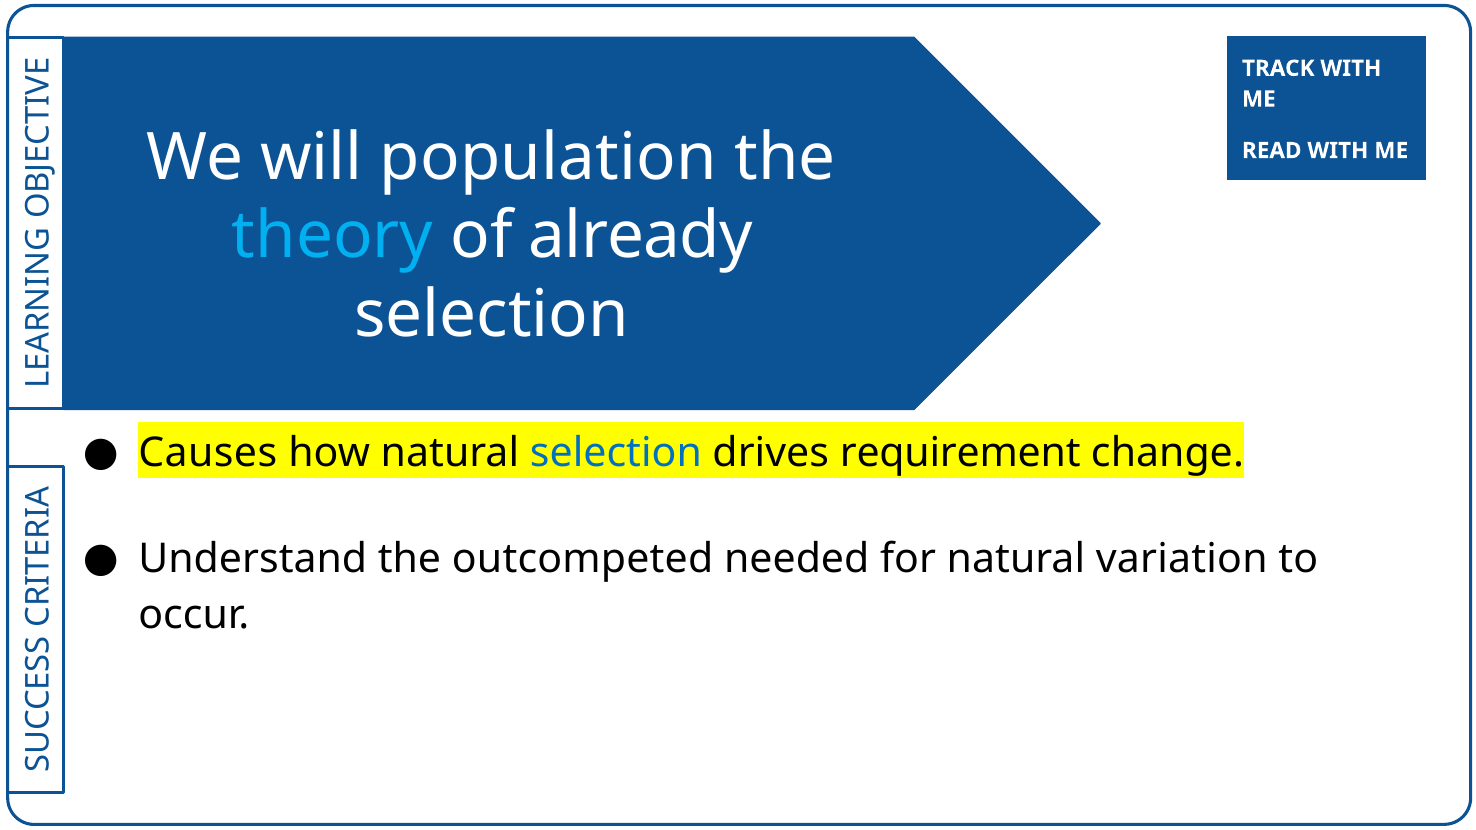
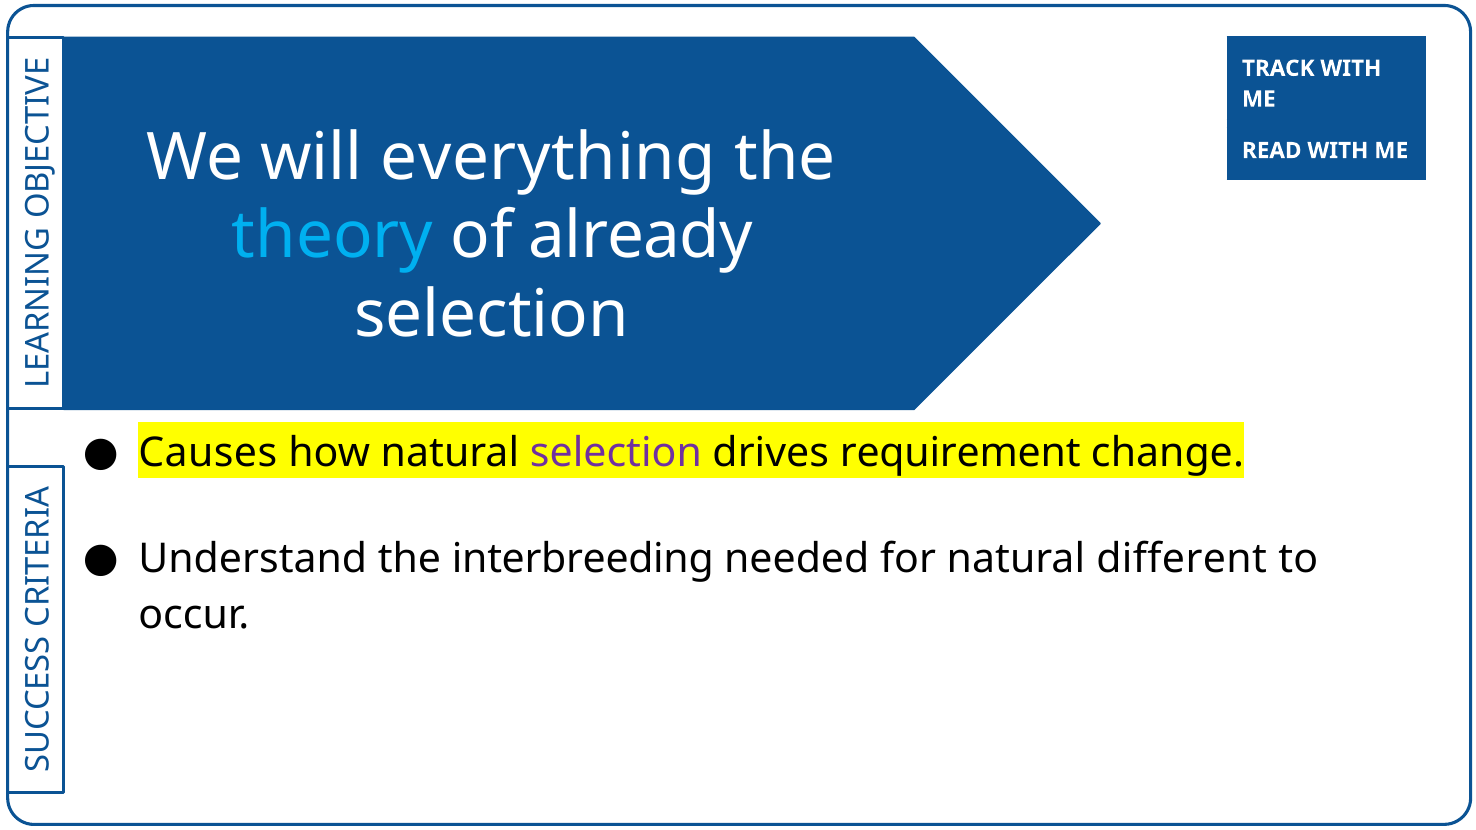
population: population -> everything (548, 158)
selection colour: blue -> purple (616, 453)
outcompeted: outcompeted -> interbreeding (583, 559)
variation: variation -> different (1182, 559)
